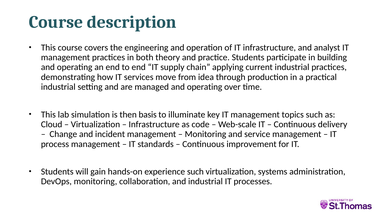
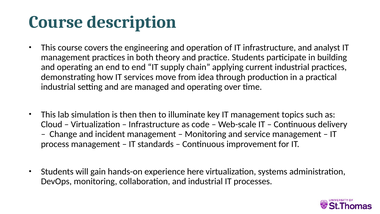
then basis: basis -> then (148, 114)
experience such: such -> here (195, 171)
